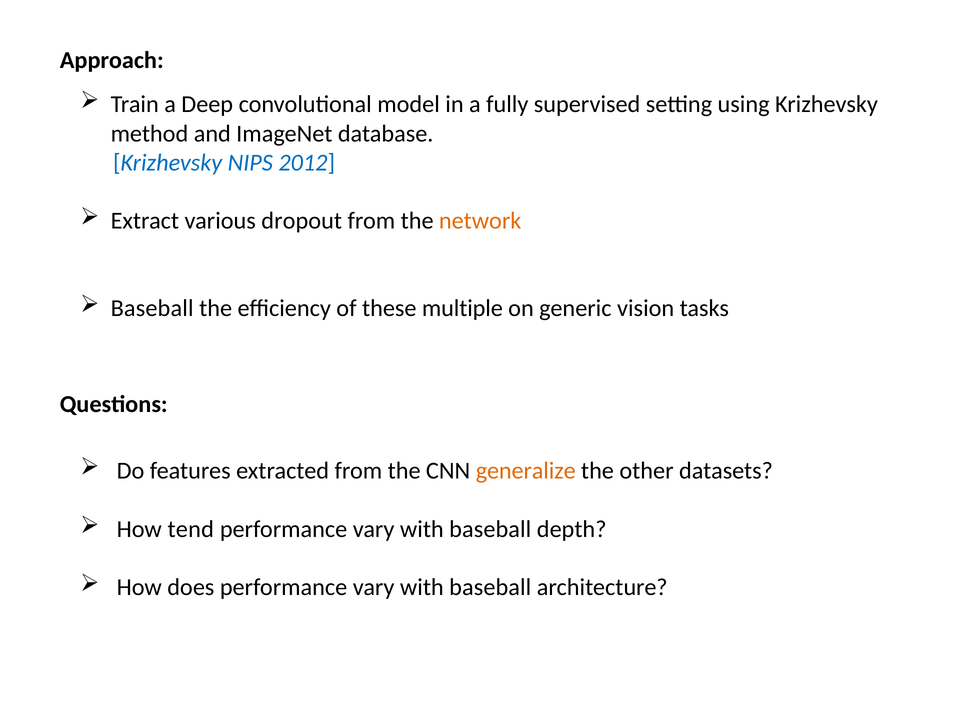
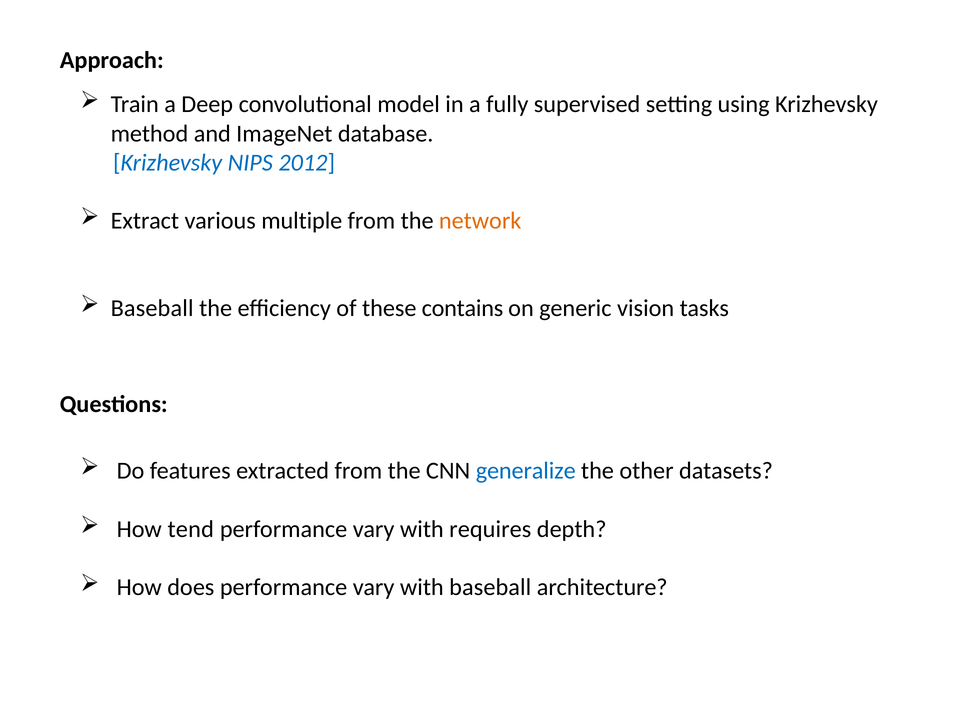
dropout: dropout -> multiple (302, 221)
multiple: multiple -> contains (462, 308)
generalize colour: orange -> blue (526, 471)
baseball: baseball -> requires (490, 529)
